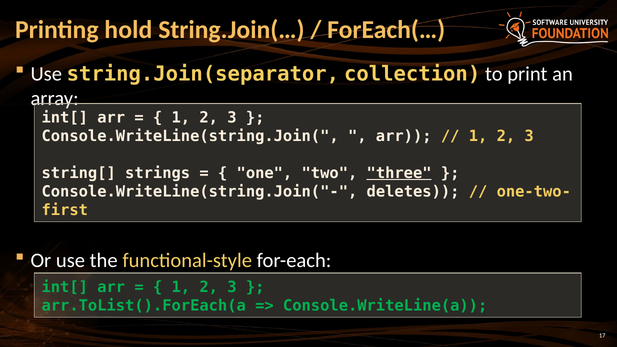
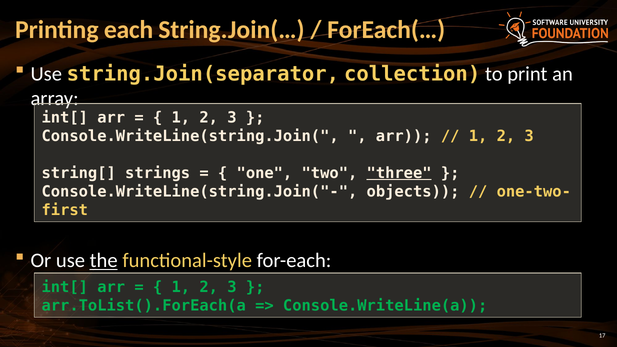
hold: hold -> each (129, 30)
deletes: deletes -> objects (413, 192)
the underline: none -> present (104, 261)
